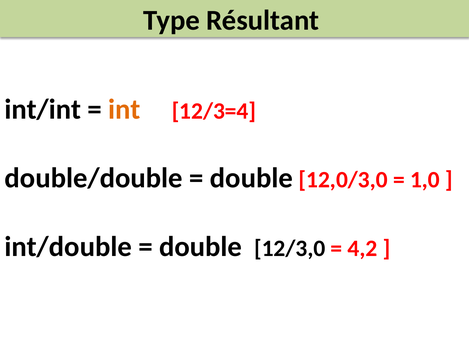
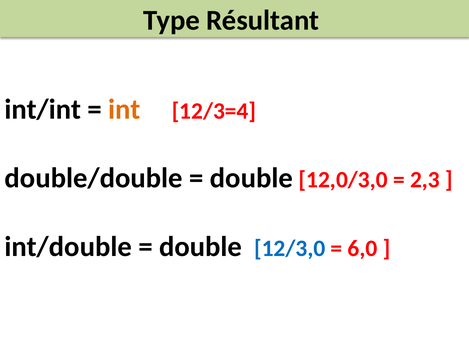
1,0: 1,0 -> 2,3 (425, 180)
12/3,0 colour: black -> blue (290, 248)
4,2: 4,2 -> 6,0 (362, 248)
